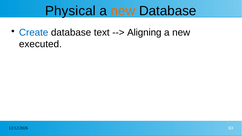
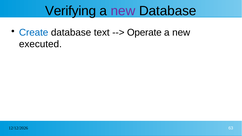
Physical: Physical -> Verifying (71, 11)
new colour: orange -> purple (123, 11)
Aligning: Aligning -> Operate (144, 32)
